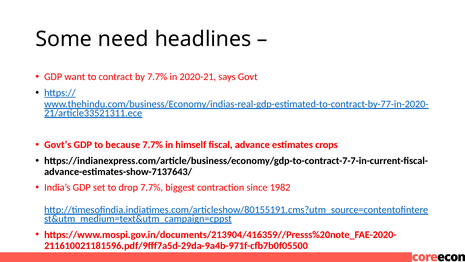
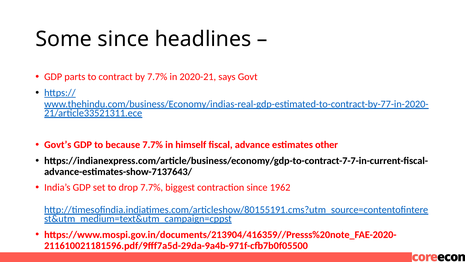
Some need: need -> since (123, 39)
want: want -> parts (75, 77)
crops: crops -> other (326, 145)
1982: 1982 -> 1962 (280, 187)
